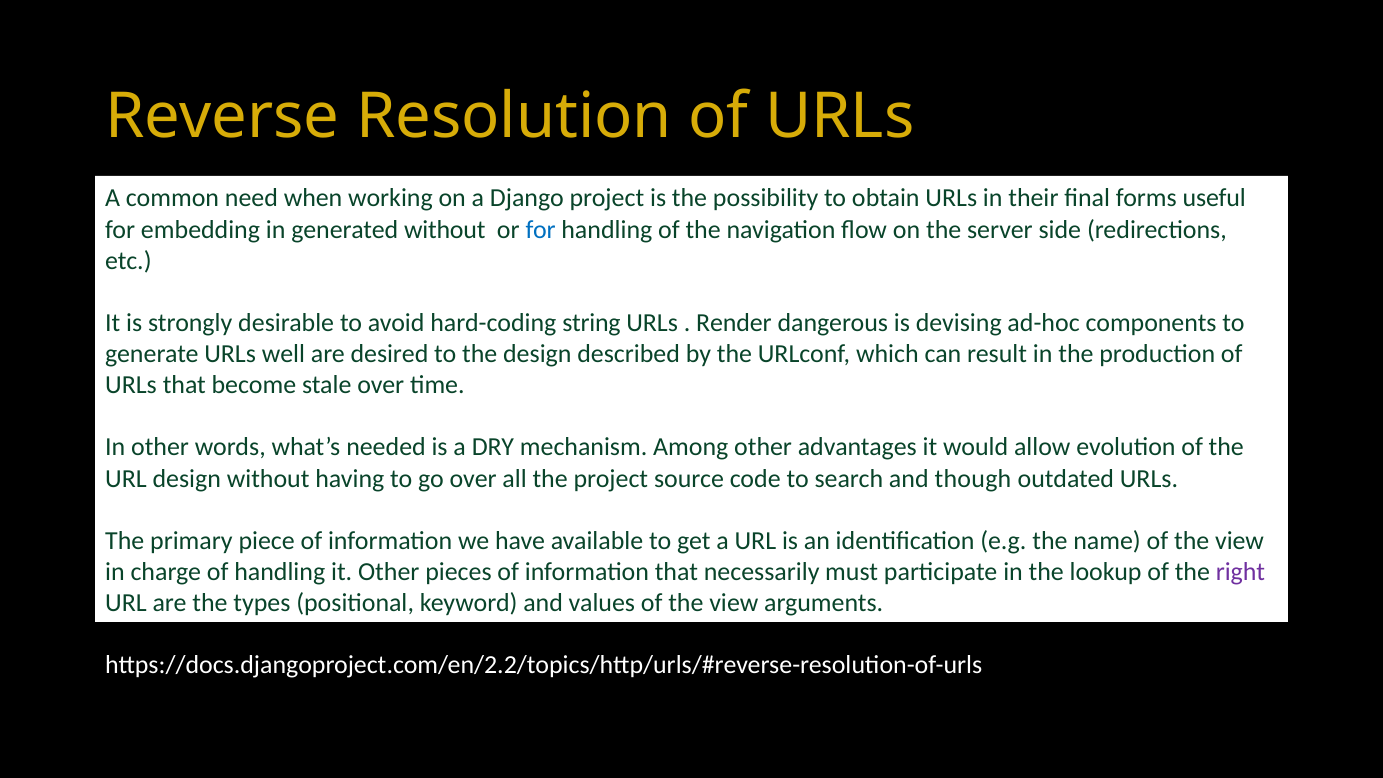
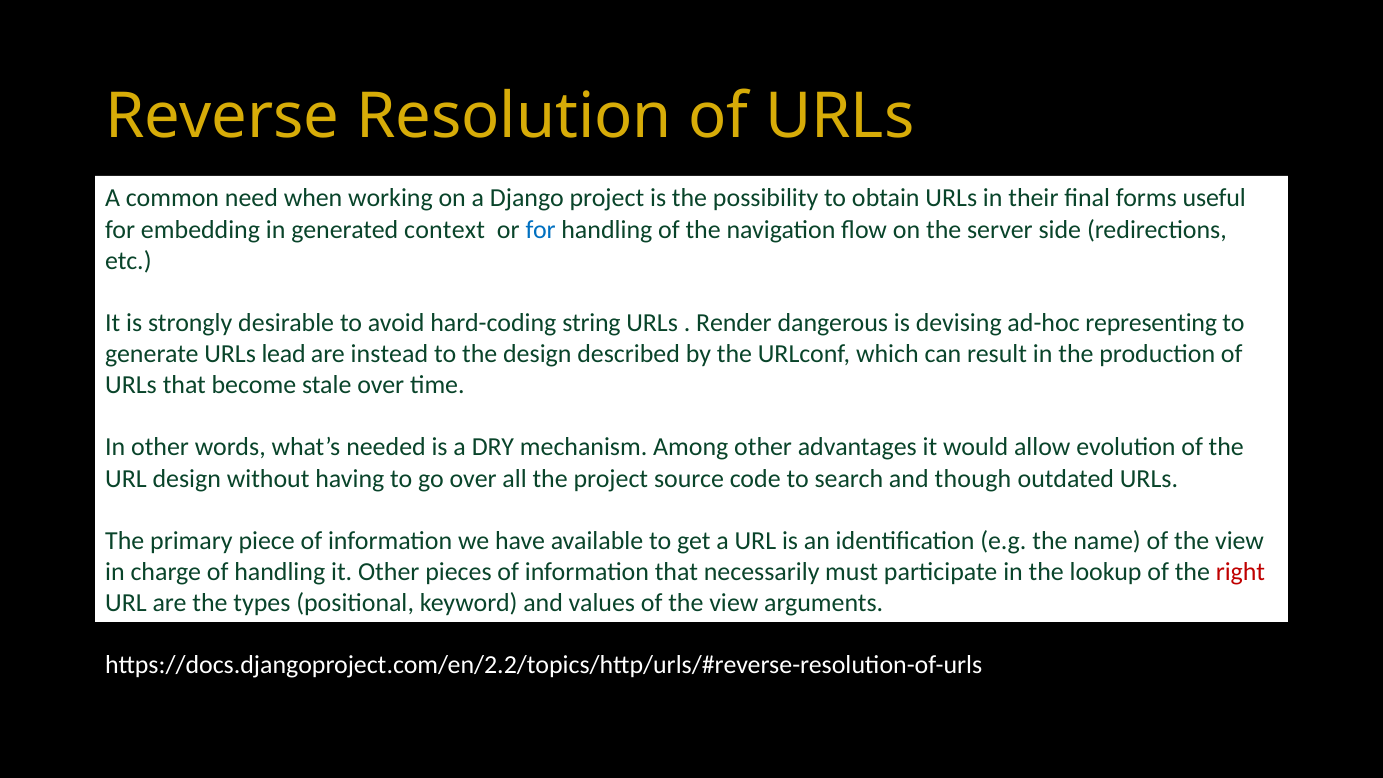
generated without: without -> context (445, 230)
components: components -> representing (1151, 323)
well: well -> lead (284, 354)
desired: desired -> instead (389, 354)
right colour: purple -> red (1240, 572)
